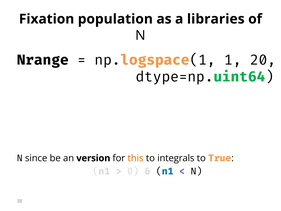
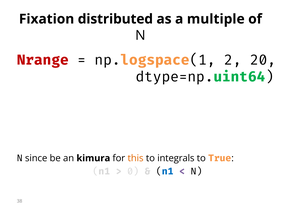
population: population -> distributed (115, 19)
libraries: libraries -> multiple (216, 19)
Nrange colour: black -> red (43, 60)
1: 1 -> 2 (233, 60)
version: version -> kimura (93, 158)
